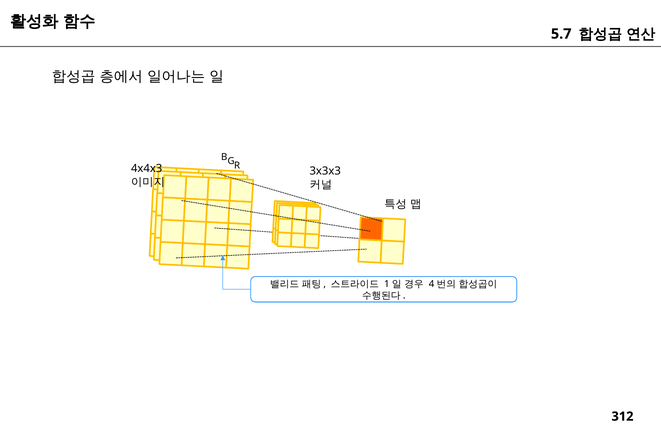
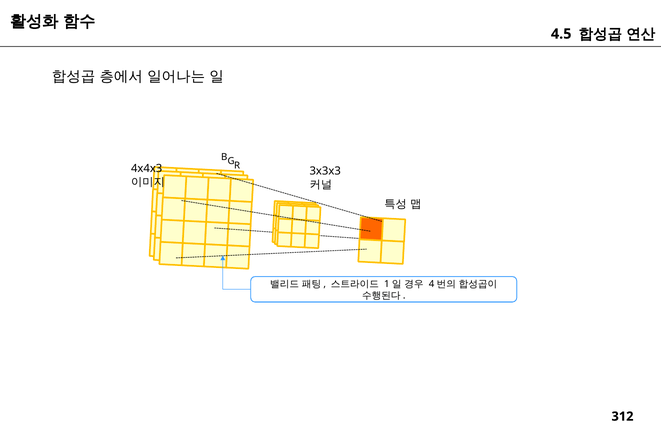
5.7: 5.7 -> 4.5 (561, 34)
